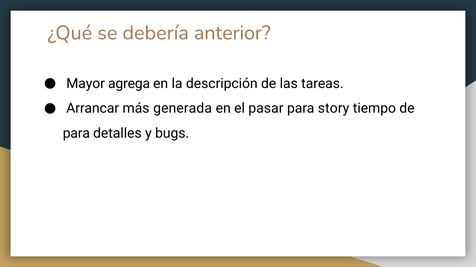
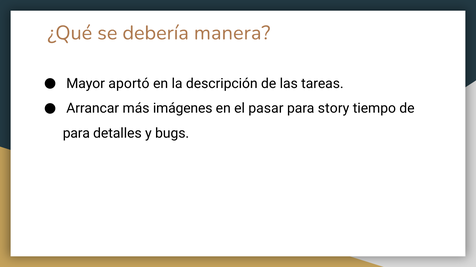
anterior: anterior -> manera (232, 33)
agrega: agrega -> aportó (129, 84)
generada: generada -> imágenes (183, 109)
